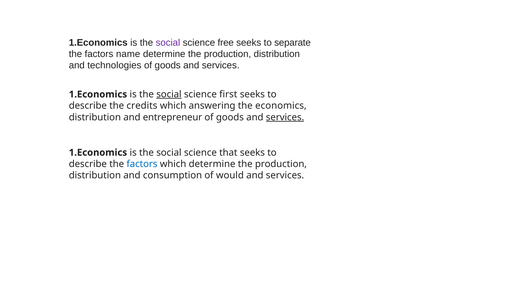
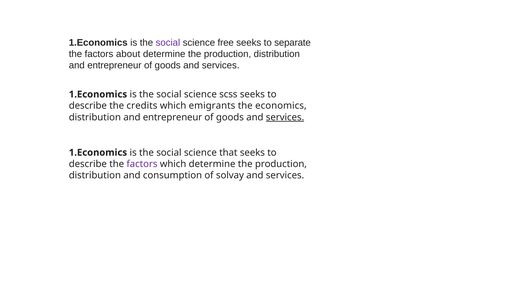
name: name -> about (128, 54)
technologies: technologies -> entrepreneur (114, 65)
social underline: present -> none (169, 94)
first: first -> scss (228, 94)
answering: answering -> emigrants (212, 106)
factors colour: blue -> purple (142, 164)
would: would -> solvay (230, 176)
